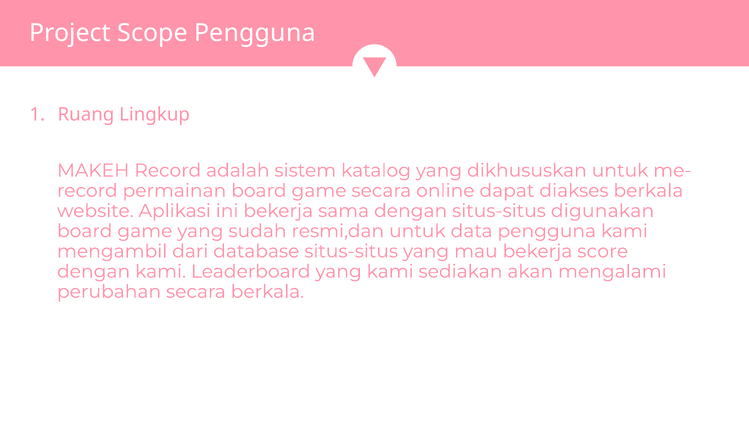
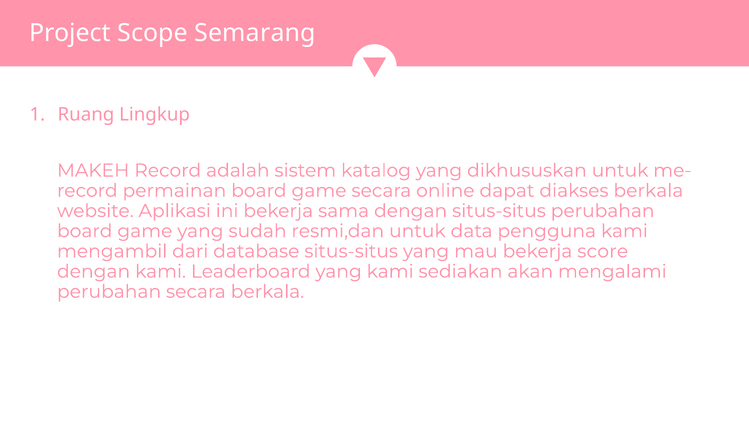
Scope Pengguna: Pengguna -> Semarang (255, 33)
situs-situs digunakan: digunakan -> perubahan (603, 211)
